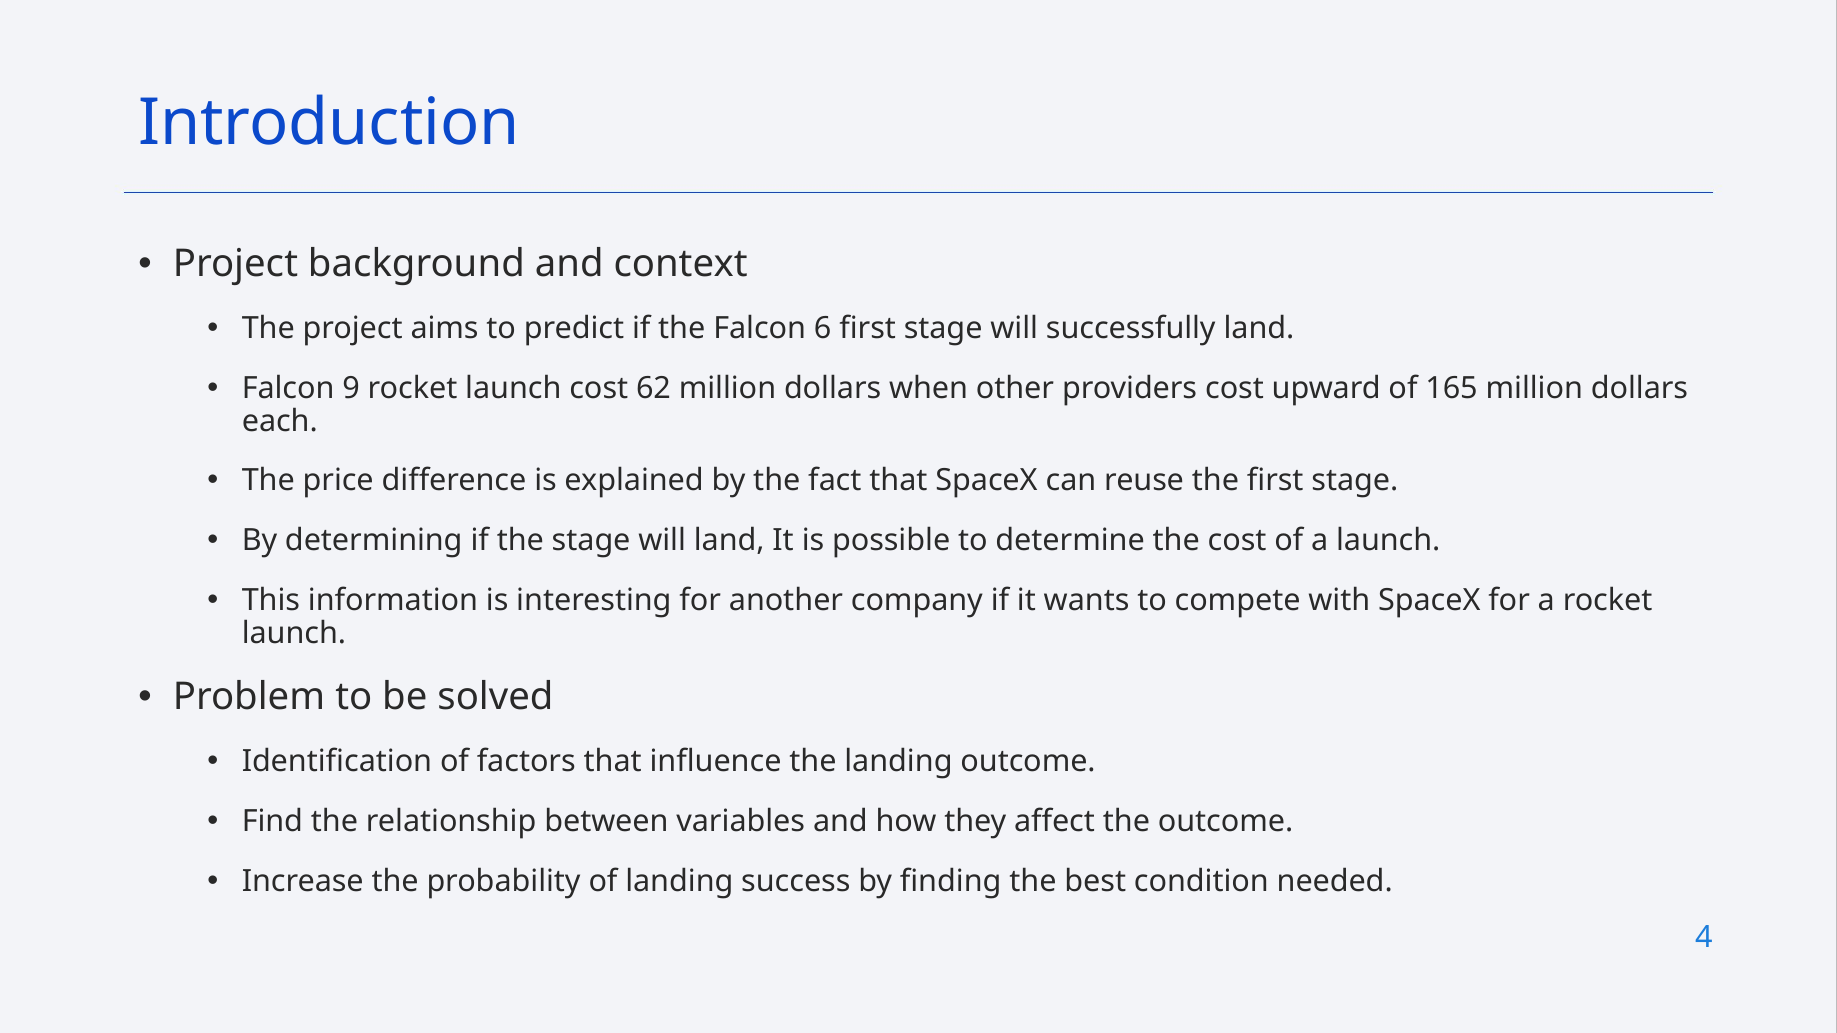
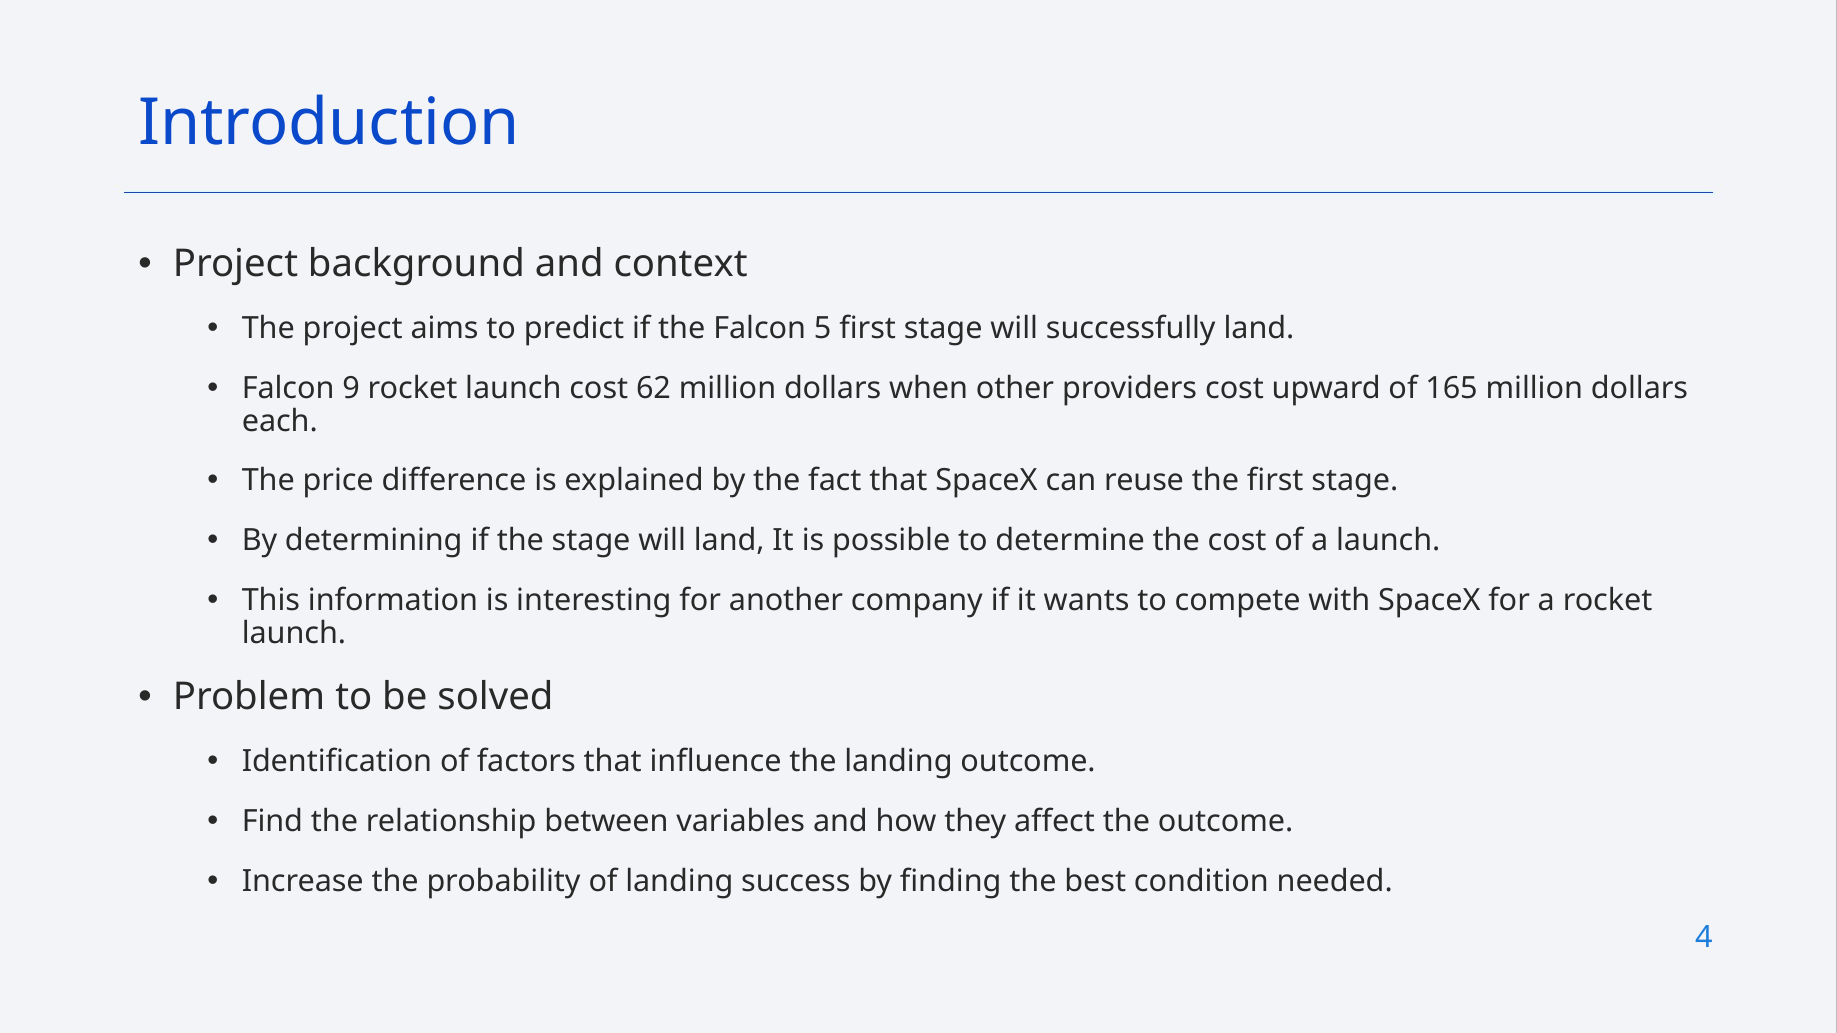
6: 6 -> 5 (823, 328)
